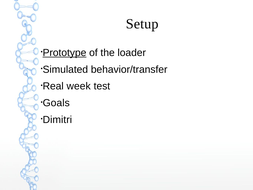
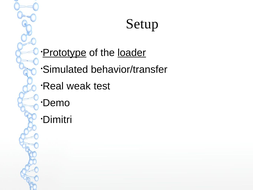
loader underline: none -> present (132, 53)
week: week -> weak (79, 86)
Goals: Goals -> Demo (56, 103)
